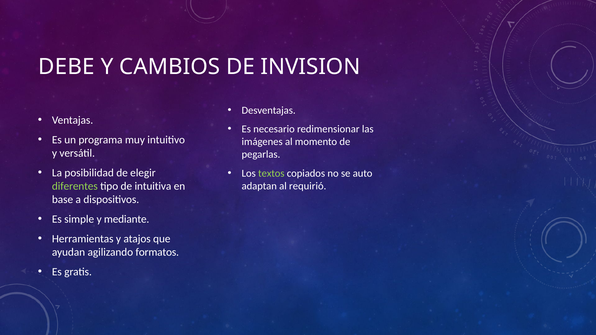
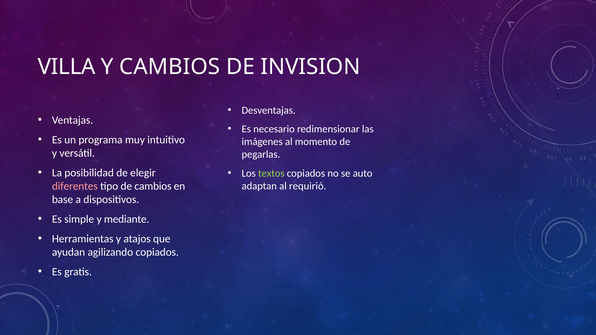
DEBE: DEBE -> VILLA (67, 67)
diferentes colour: light green -> pink (75, 186)
de intuitiva: intuitiva -> cambios (153, 186)
agilizando formatos: formatos -> copiados (157, 252)
